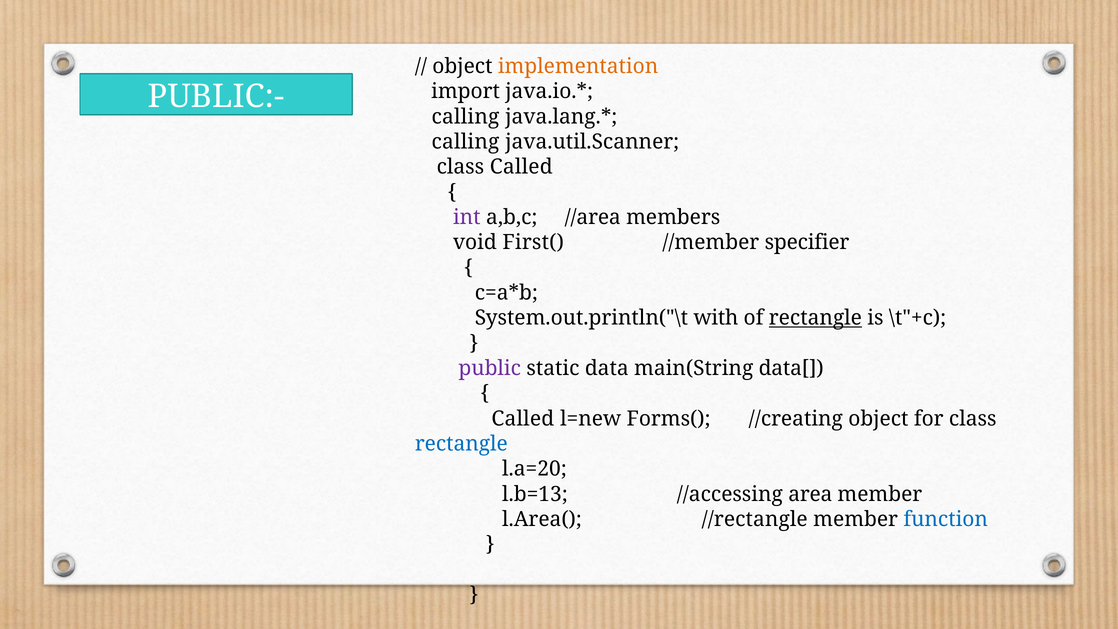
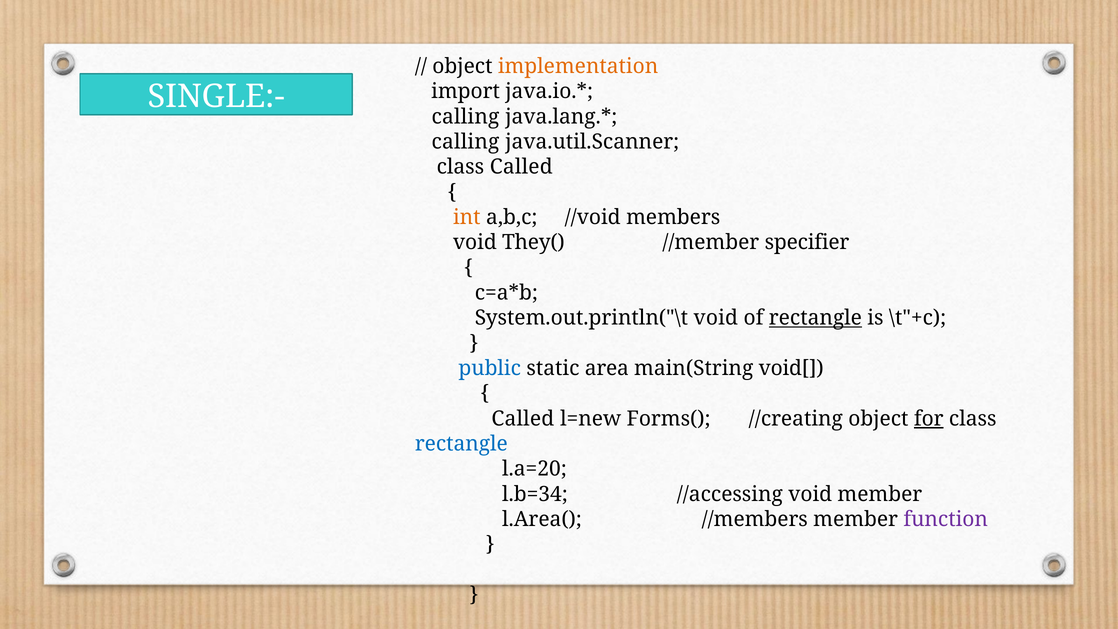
PUBLIC:-: PUBLIC:- -> SINGLE:- (216, 96)
int colour: purple -> orange (467, 217)
//area: //area -> //void (593, 217)
First(: First( -> They( (533, 242)
System.out.println("\t with: with -> void (716, 318)
public colour: purple -> blue (490, 368)
data: data -> area (607, 368)
data[: data[ -> void[ (791, 368)
for underline: none -> present (929, 419)
l.b=13: l.b=13 -> l.b=34 (535, 494)
//accessing area: area -> void (810, 494)
//rectangle: //rectangle -> //members (755, 519)
function colour: blue -> purple (946, 519)
